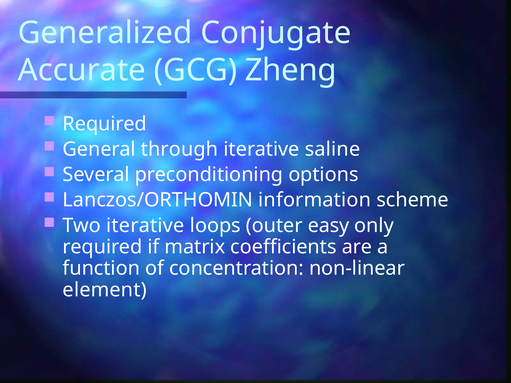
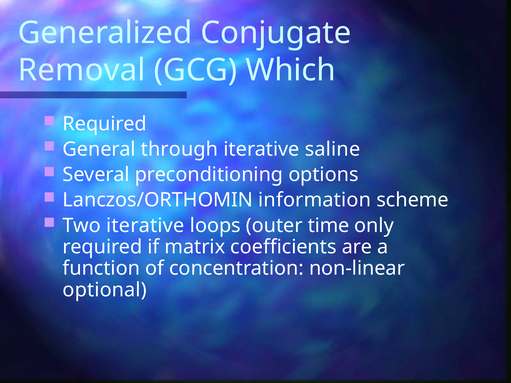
Accurate: Accurate -> Removal (82, 70)
Zheng: Zheng -> Which (291, 70)
easy: easy -> time (329, 226)
element: element -> optional (105, 290)
